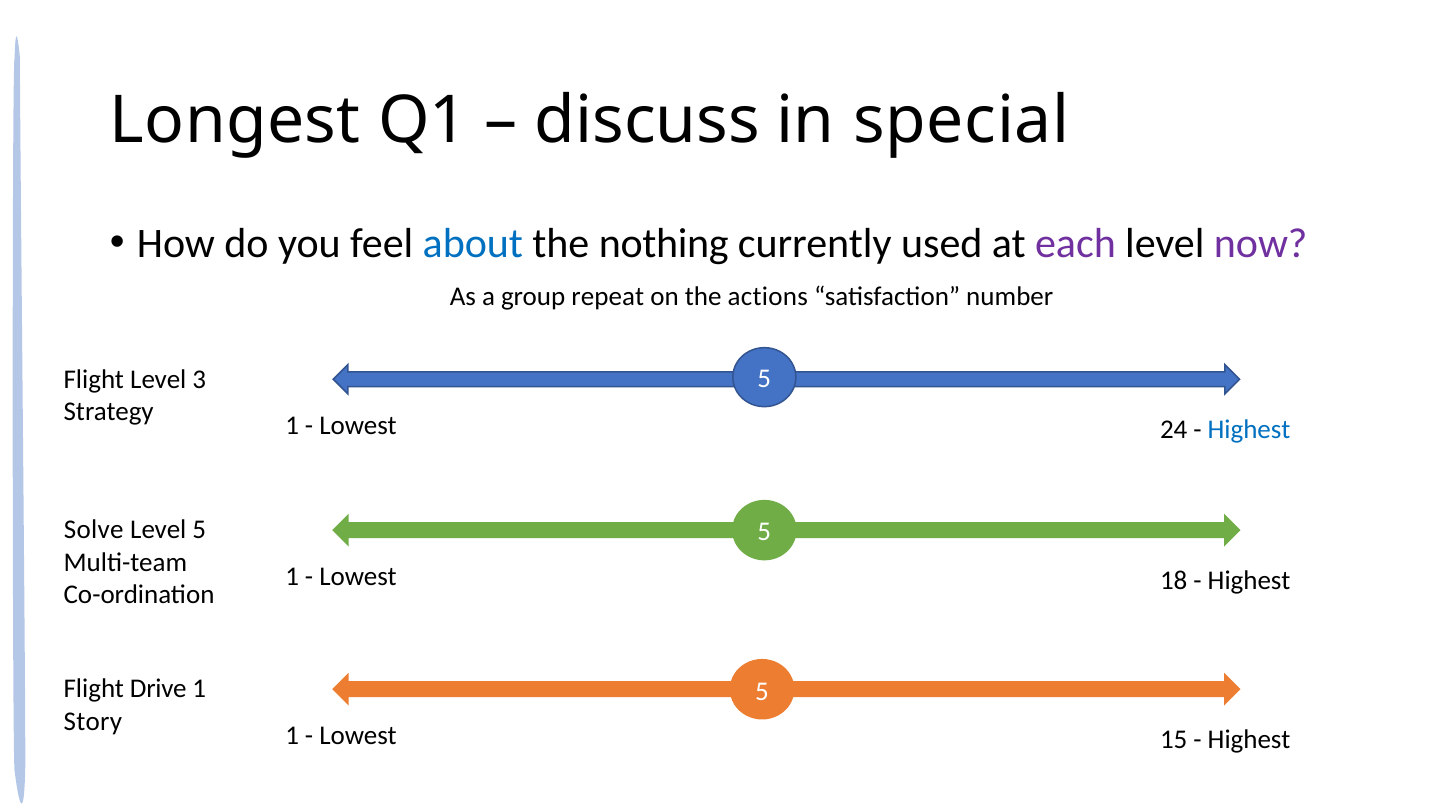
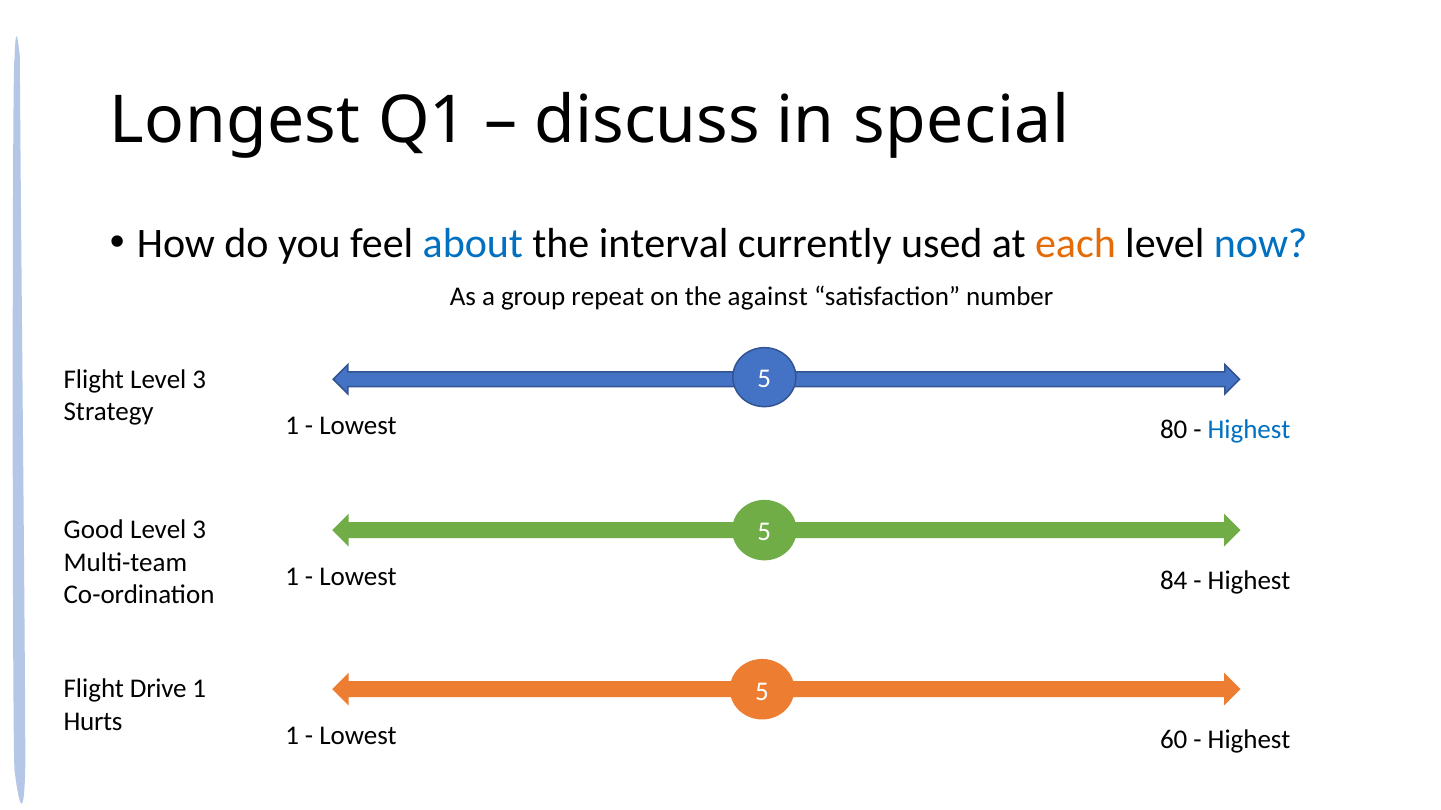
nothing: nothing -> interval (664, 244)
each colour: purple -> orange (1075, 244)
now colour: purple -> blue (1261, 244)
actions: actions -> against (768, 297)
24: 24 -> 80 (1174, 430)
Solve: Solve -> Good (94, 530)
5: 5 -> 3 (199, 530)
18: 18 -> 84 (1174, 581)
Story: Story -> Hurts (93, 722)
15: 15 -> 60 (1174, 740)
